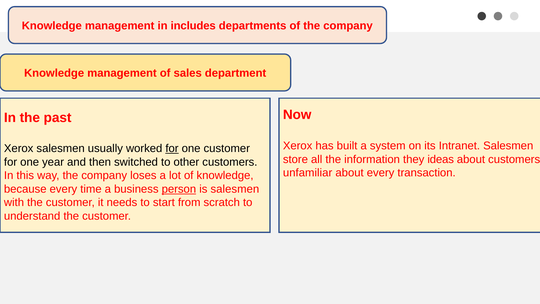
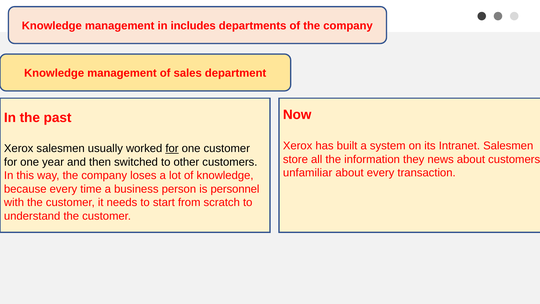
ideas: ideas -> news (441, 159)
person underline: present -> none (179, 189)
is salesmen: salesmen -> personnel (235, 189)
